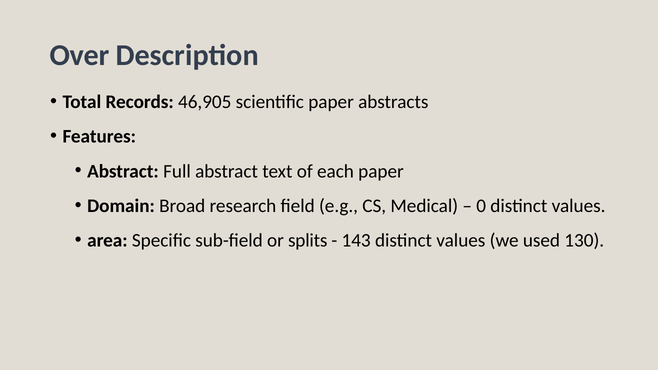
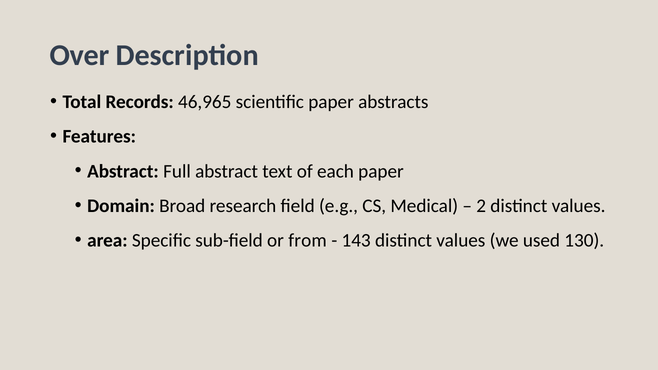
46,905: 46,905 -> 46,965 (205, 102)
0: 0 -> 2 (481, 206)
splits: splits -> from (308, 240)
